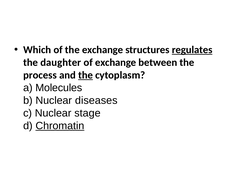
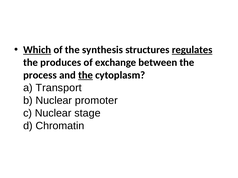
Which underline: none -> present (37, 50)
the exchange: exchange -> synthesis (102, 50)
daughter: daughter -> produces (61, 63)
Molecules: Molecules -> Transport (59, 88)
diseases: diseases -> promoter (96, 101)
Chromatin underline: present -> none (60, 126)
